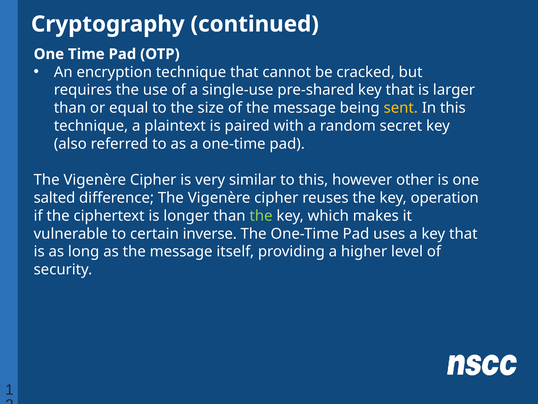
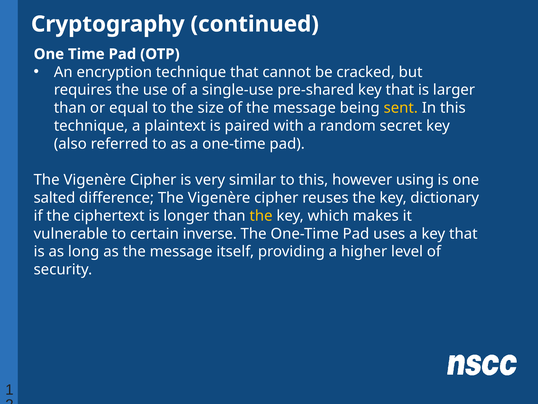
other: other -> using (415, 180)
operation: operation -> dictionary (445, 198)
the colour: light green -> yellow (261, 216)
